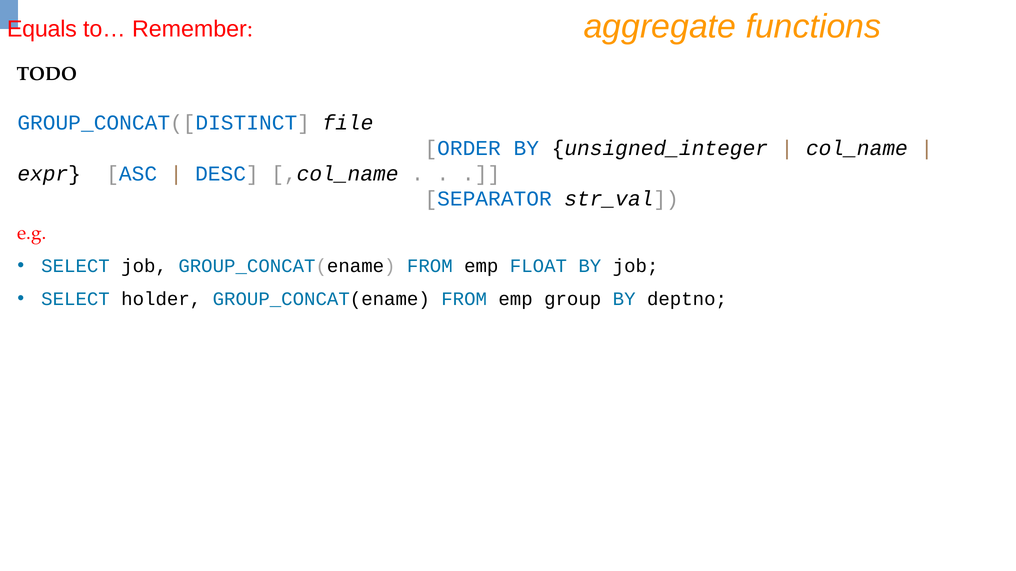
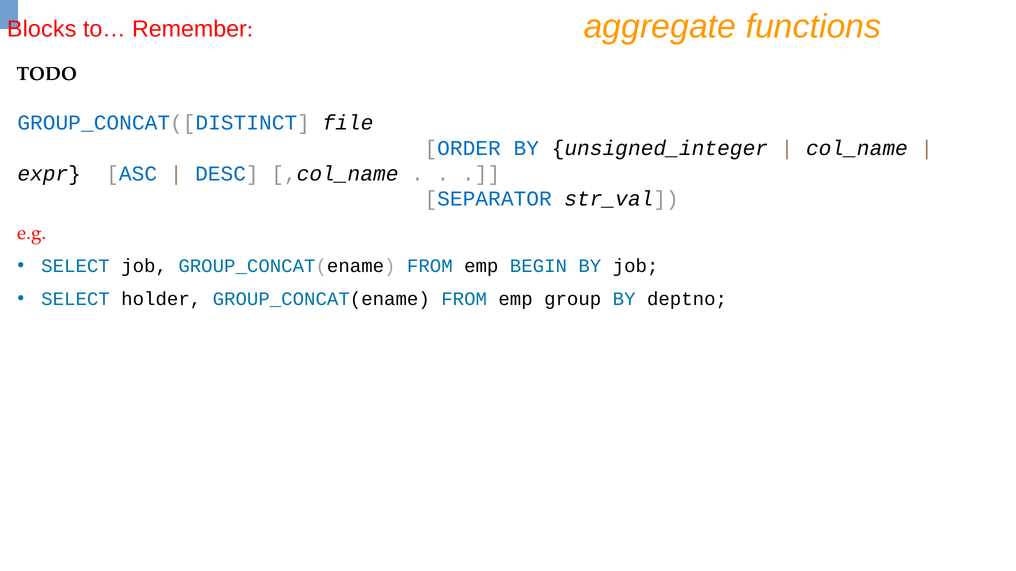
Equals: Equals -> Blocks (42, 29)
FLOAT: FLOAT -> BEGIN (538, 266)
